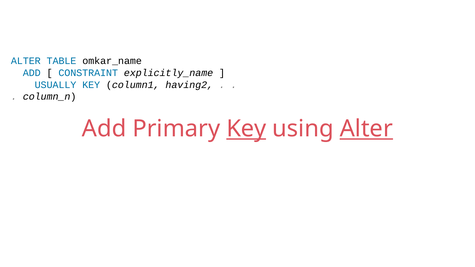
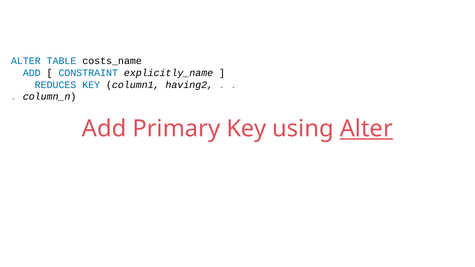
omkar_name: omkar_name -> costs_name (112, 61)
USUALLY: USUALLY -> REDUCES (56, 85)
Key underline: present -> none (246, 129)
